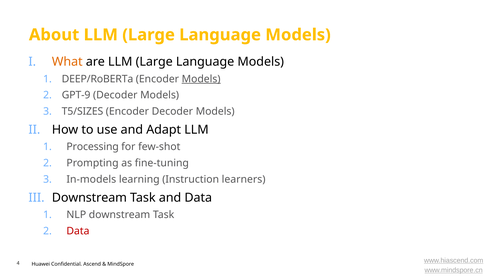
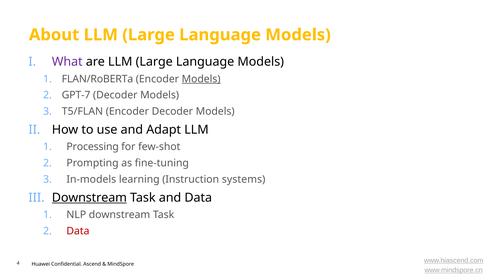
What colour: orange -> purple (67, 62)
DEEP/RoBERTa: DEEP/RoBERTa -> FLAN/RoBERTa (97, 79)
GPT-9: GPT-9 -> GPT-7 (76, 95)
T5/SIZES: T5/SIZES -> T5/FLAN (82, 112)
learners: learners -> systems (244, 180)
Downstream underline: none -> present (89, 198)
